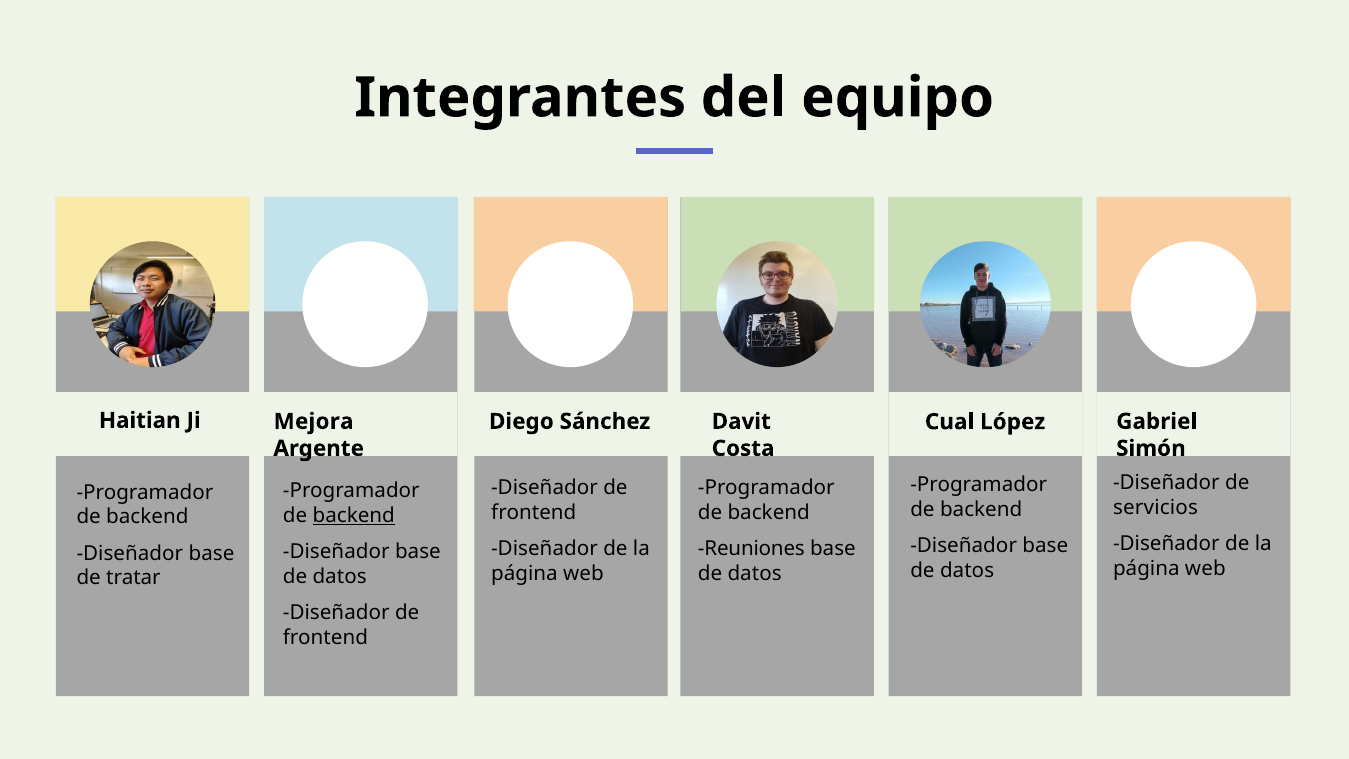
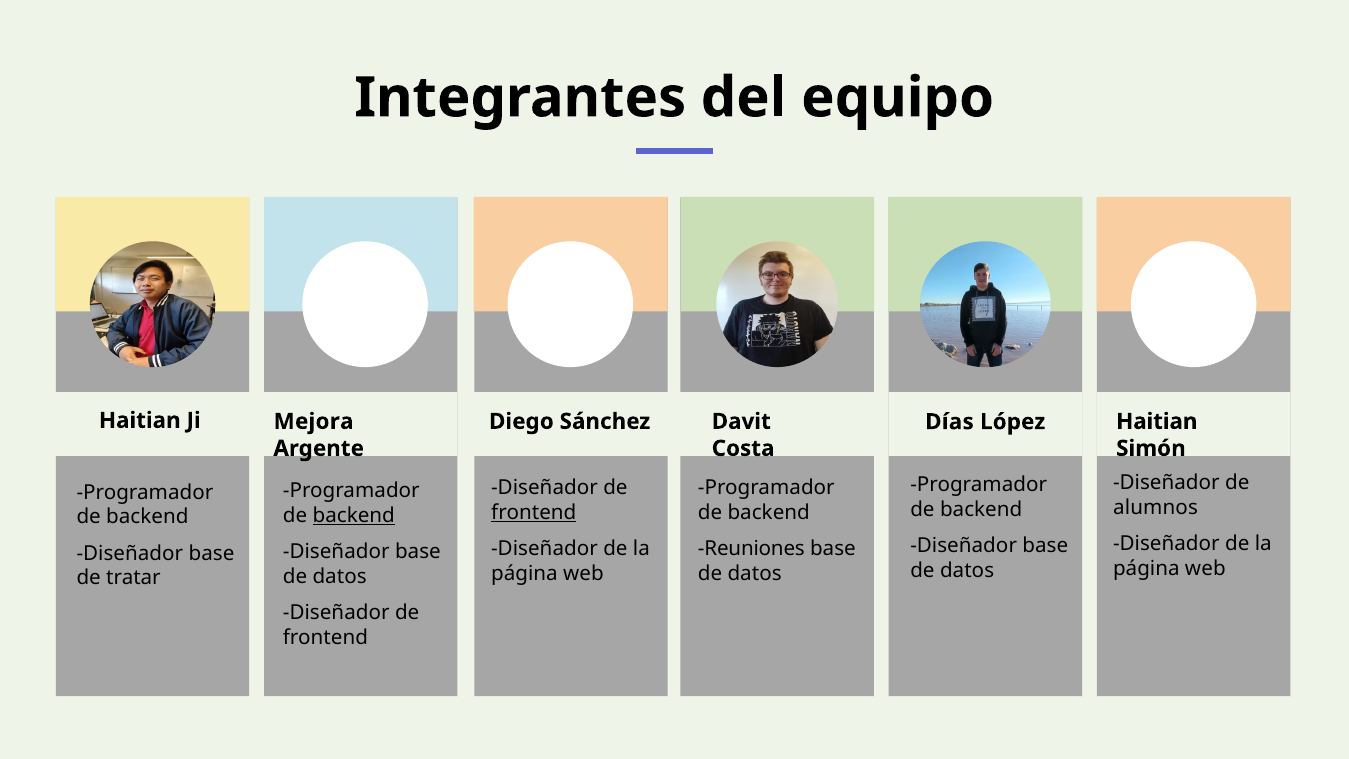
Cual: Cual -> Días (949, 422)
López Gabriel: Gabriel -> Haitian (1157, 421)
servicios: servicios -> alumnos (1156, 508)
frontend underline: none -> present (534, 513)
